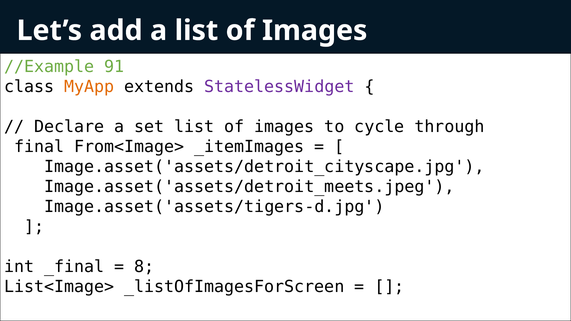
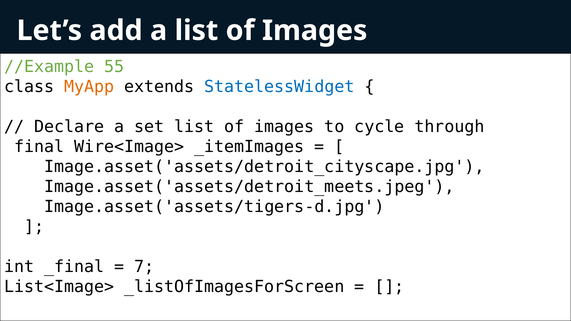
91: 91 -> 55 (114, 67)
StatelessWidget colour: purple -> blue (279, 87)
From<Image>: From<Image> -> Wire<Image> (129, 147)
8: 8 -> 7 (144, 267)
